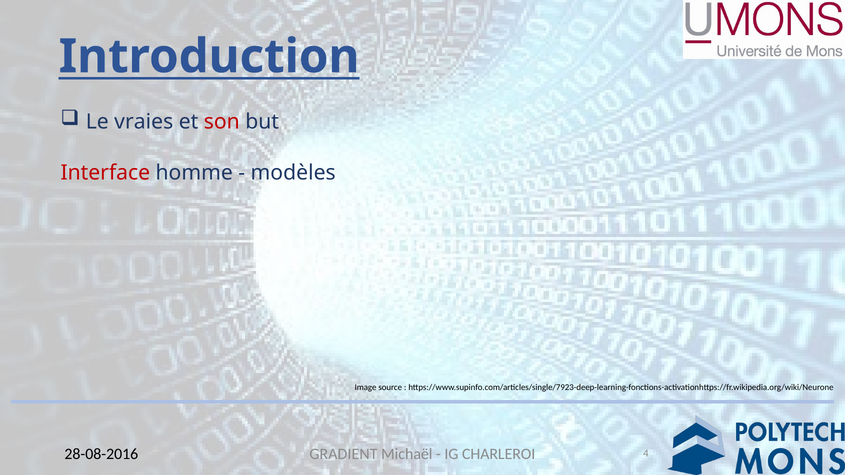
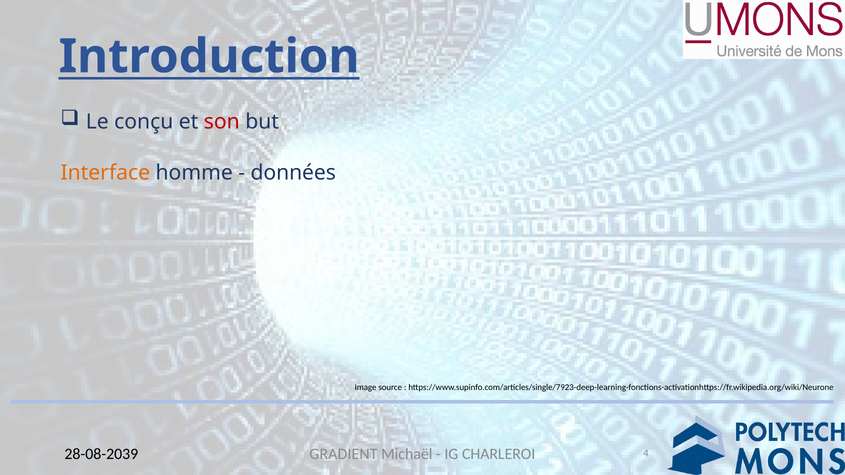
vraies: vraies -> conçu (144, 122)
Interface colour: red -> orange (105, 173)
modèles: modèles -> données (293, 173)
28-08-2016: 28-08-2016 -> 28-08-2039 (101, 454)
